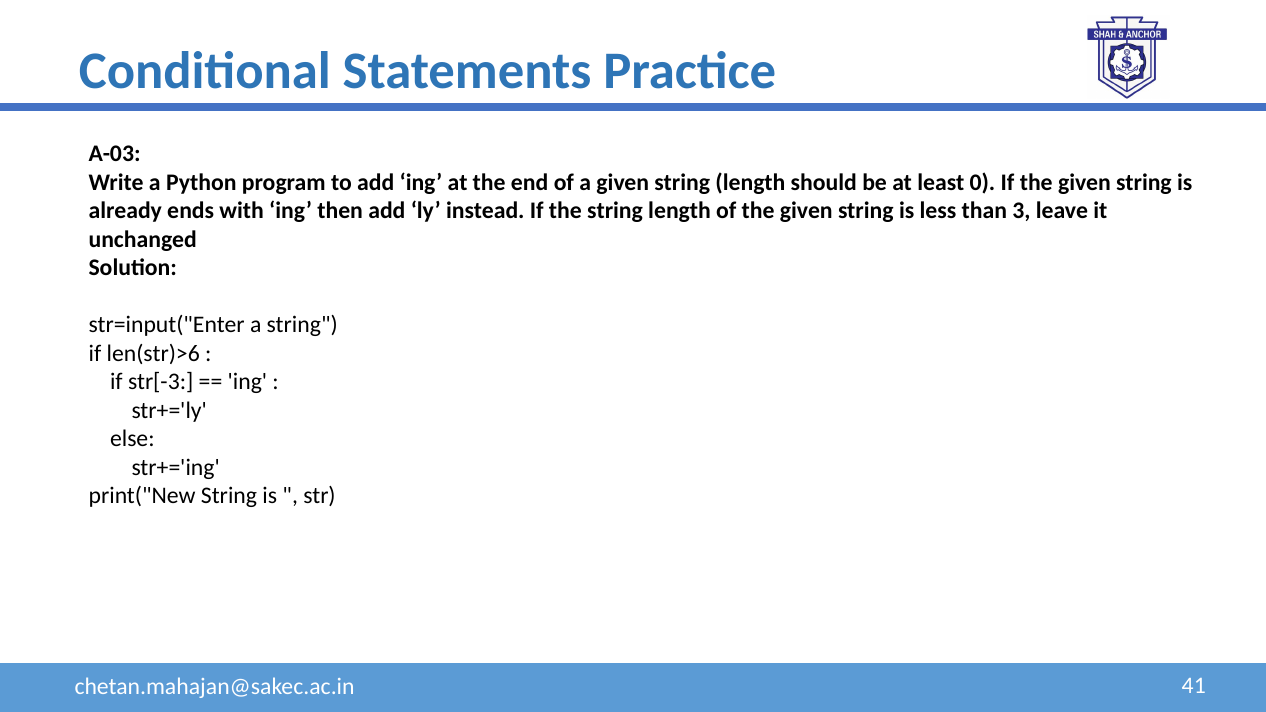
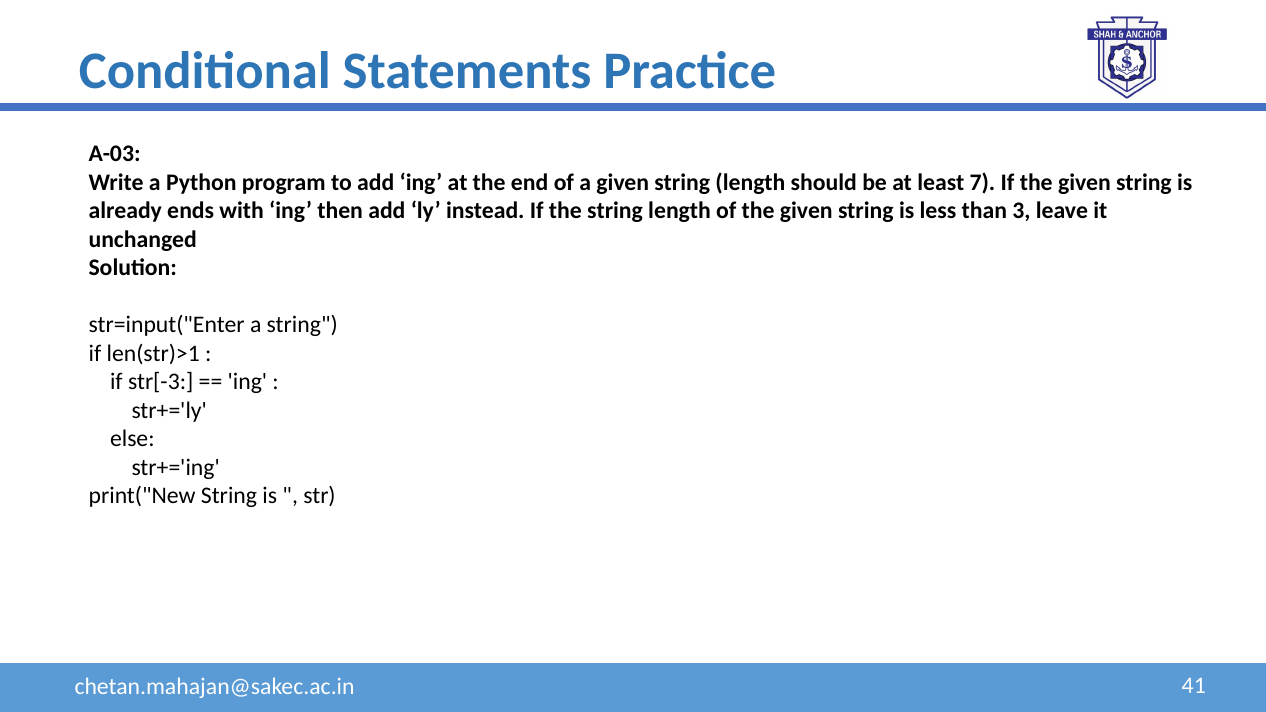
0: 0 -> 7 (982, 183)
len(str)>6: len(str)>6 -> len(str)>1 (153, 353)
